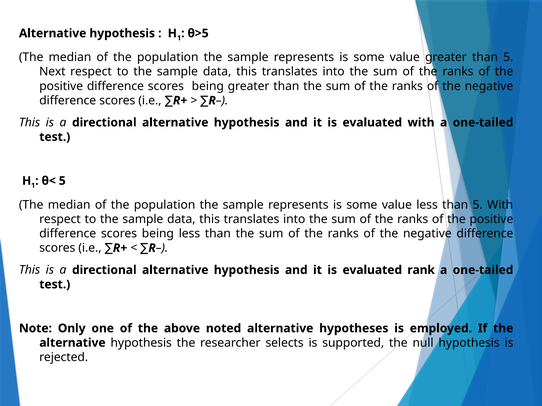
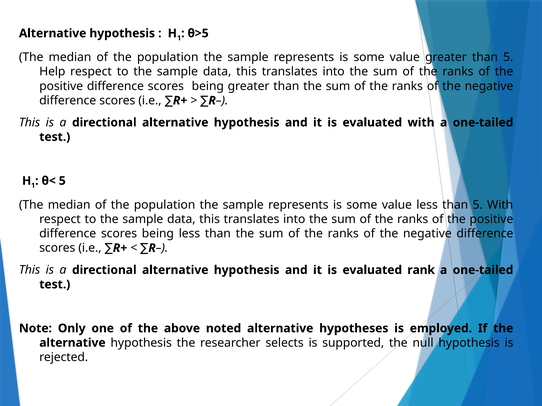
Next: Next -> Help (52, 72)
